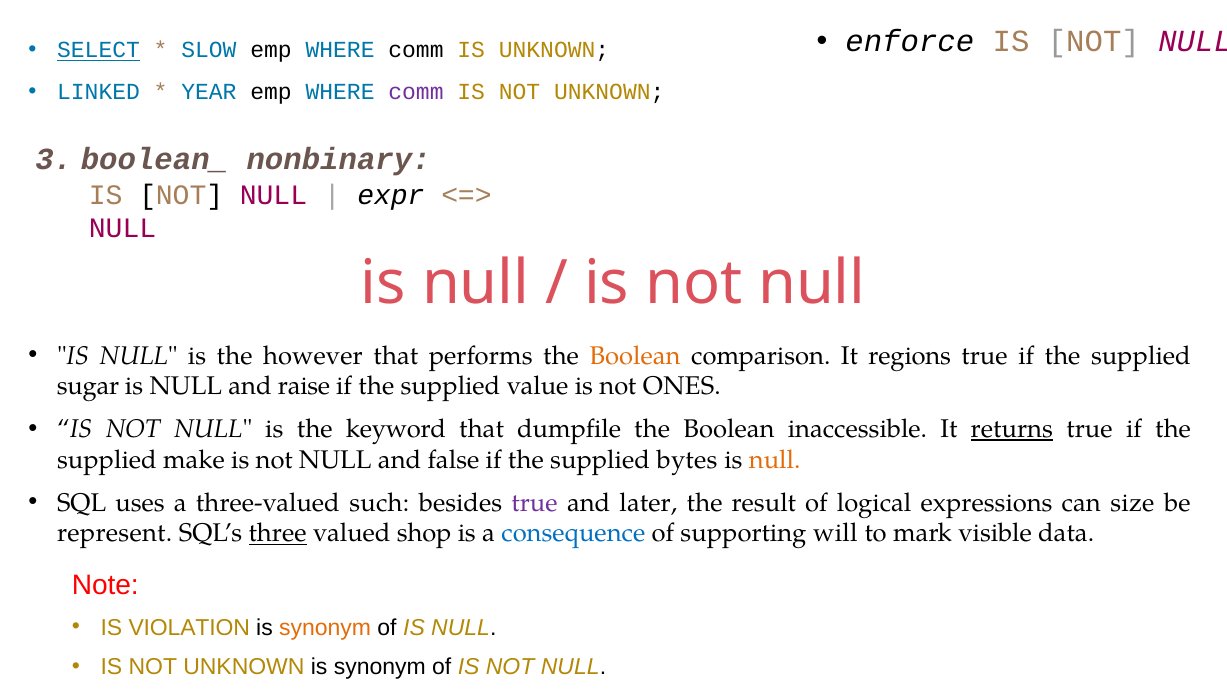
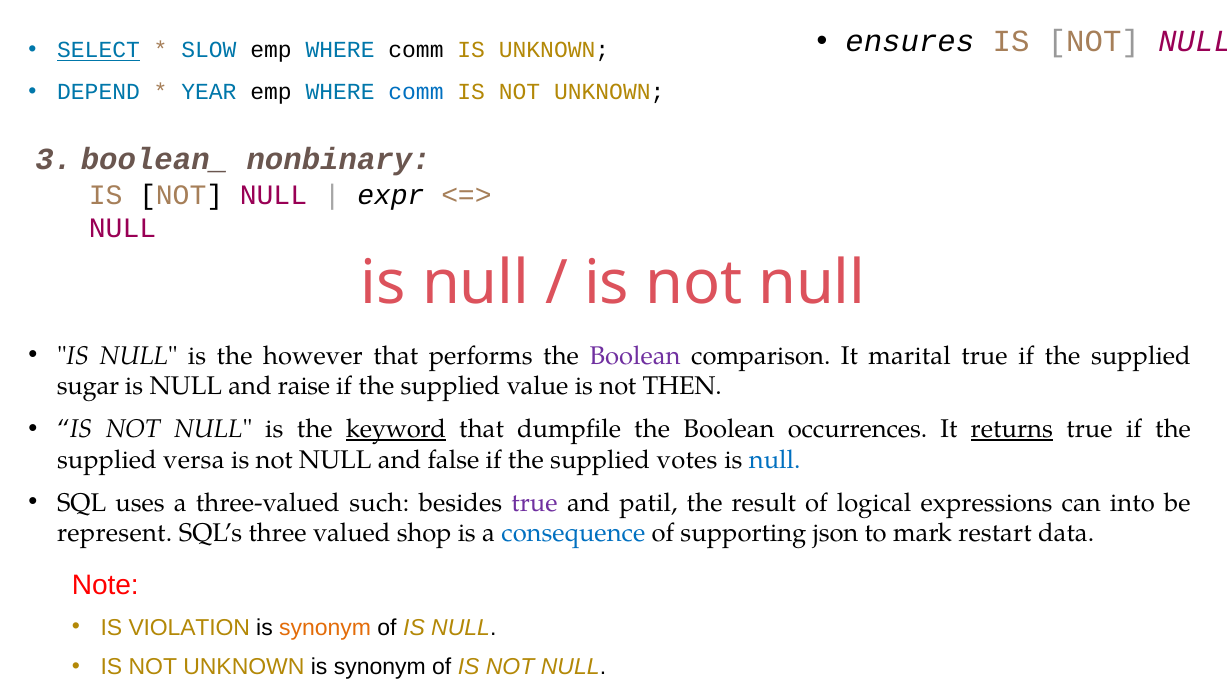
enforce: enforce -> ensures (910, 42)
LINKED: LINKED -> DEPEND (99, 92)
comm colour: purple -> blue (416, 92)
Boolean colour: orange -> purple (635, 356)
regions: regions -> marital (910, 356)
ONES: ONES -> THEN (682, 386)
keyword underline: none -> present (396, 429)
inaccessible: inaccessible -> occurrences (858, 429)
make: make -> versa (194, 460)
bytes: bytes -> votes (687, 460)
null colour: orange -> blue (775, 460)
later: later -> patil (648, 503)
size: size -> into (1132, 503)
three underline: present -> none (278, 534)
will: will -> json (836, 534)
visible: visible -> restart (995, 534)
